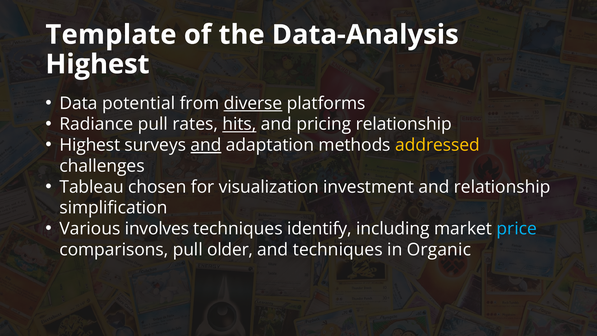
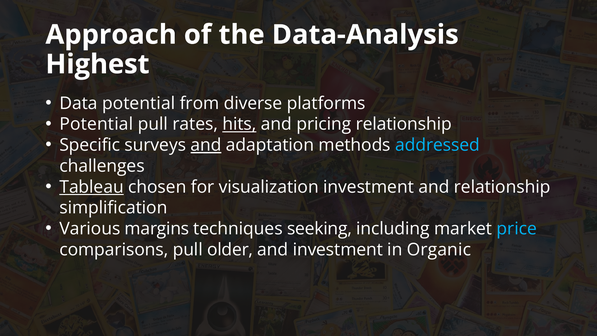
Template: Template -> Approach (111, 35)
diverse underline: present -> none (253, 103)
Radiance: Radiance -> Potential (96, 124)
Highest: Highest -> Specific (90, 145)
addressed colour: yellow -> light blue (438, 145)
Tableau underline: none -> present (92, 187)
involves: involves -> margins (157, 229)
identify: identify -> seeking (319, 229)
and techniques: techniques -> investment (338, 250)
